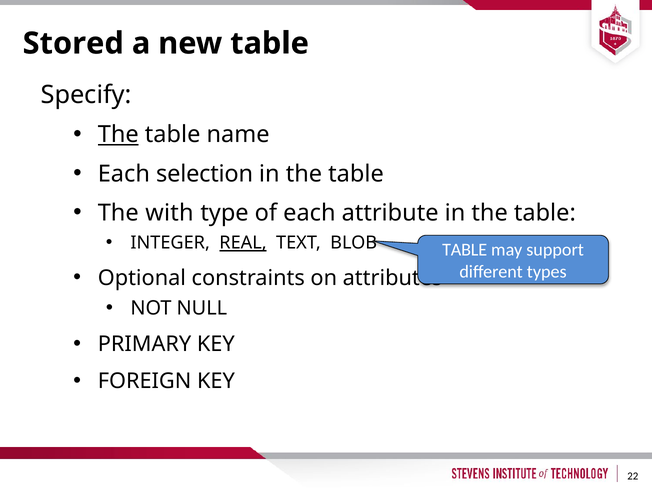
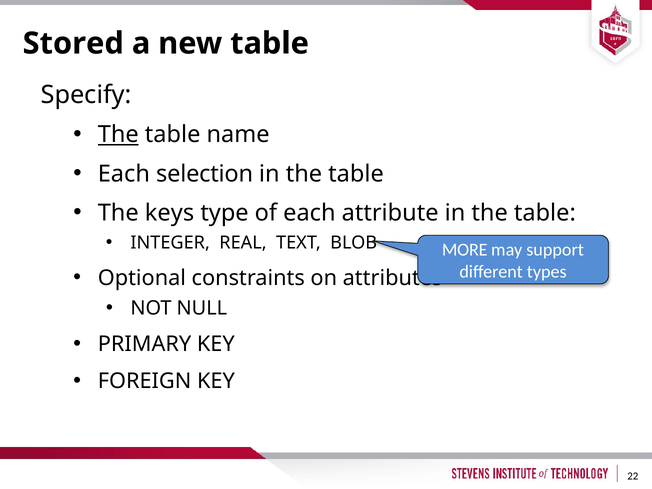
with: with -> keys (170, 213)
REAL underline: present -> none (243, 243)
TABLE: TABLE -> MORE (465, 250)
